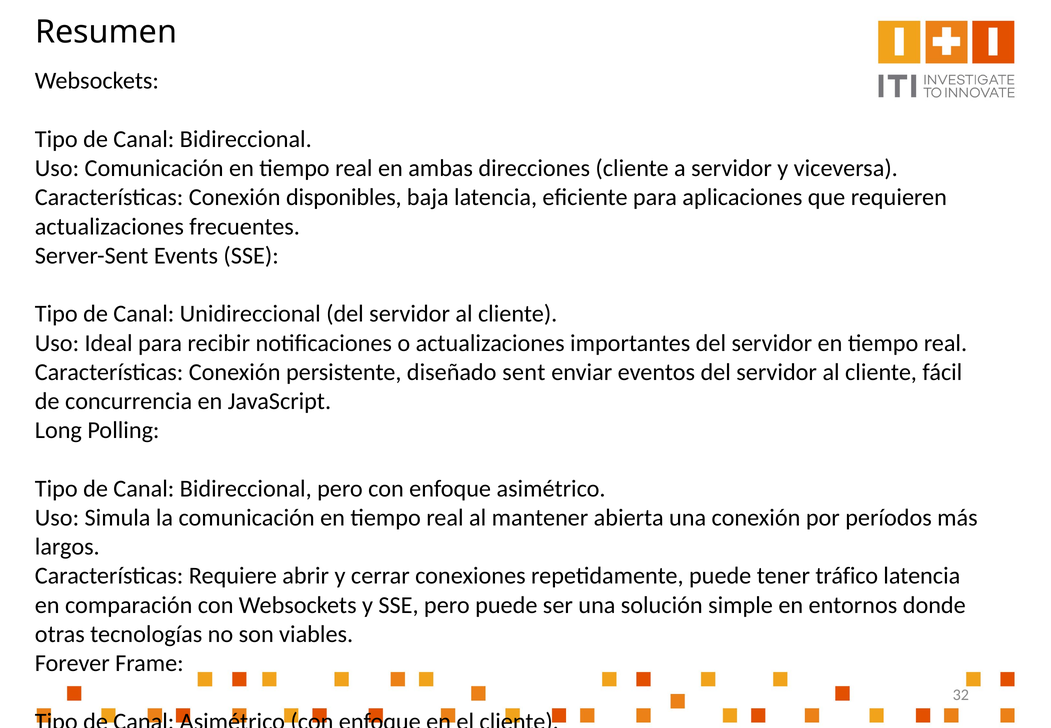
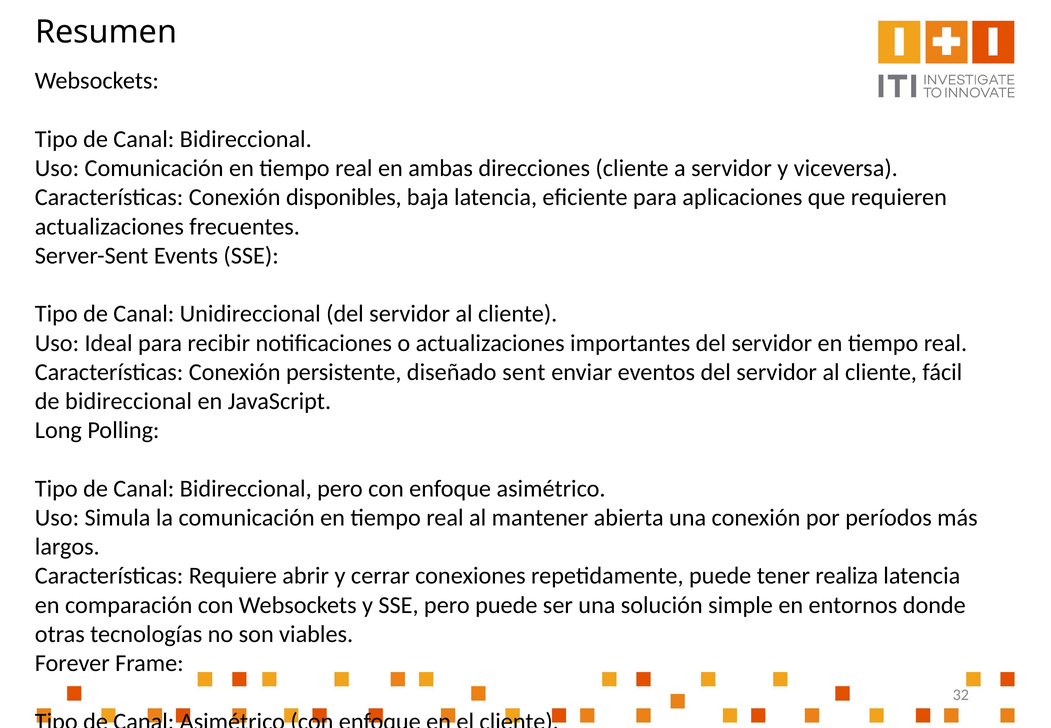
de concurrencia: concurrencia -> bidireccional (129, 401)
tráfico: tráfico -> realiza (847, 576)
